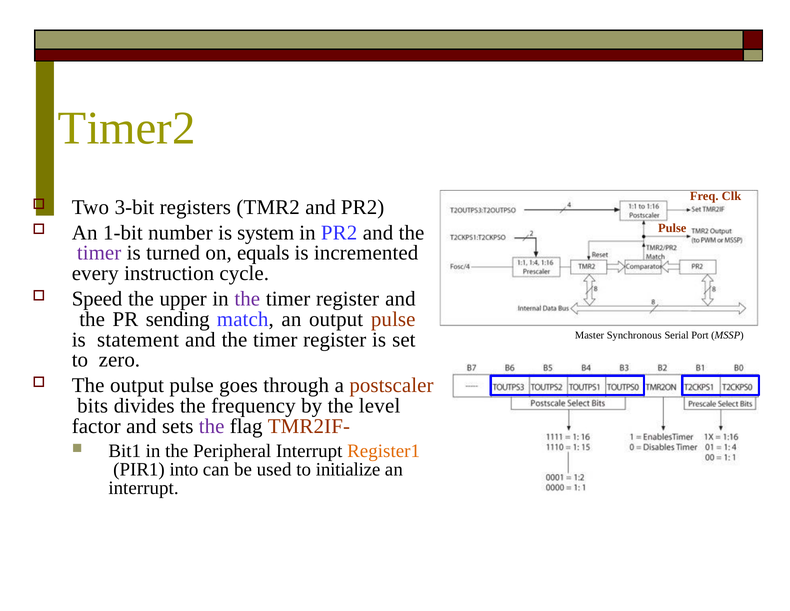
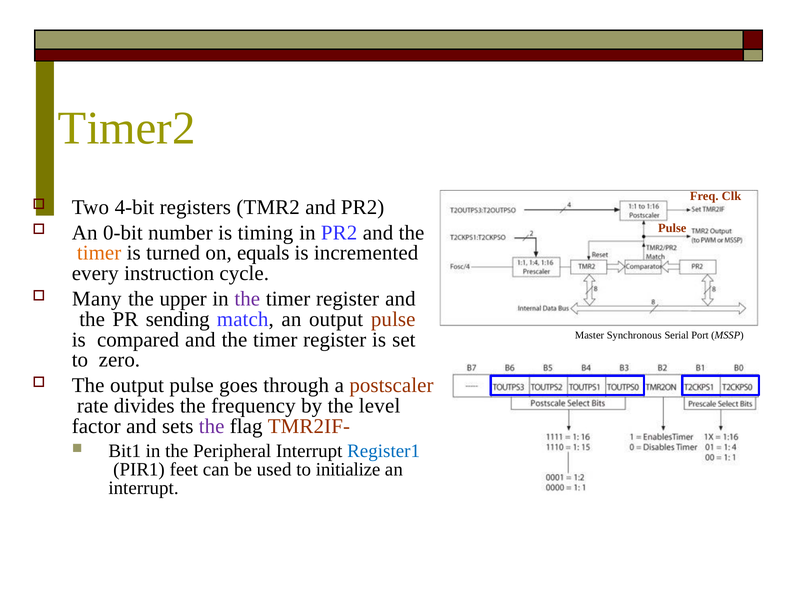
3-bit: 3-bit -> 4-bit (134, 207)
1-bit: 1-bit -> 0-bit (123, 232)
system: system -> timing (265, 232)
timer colour: purple -> orange (99, 253)
Speed: Speed -> Many (97, 299)
statement: statement -> compared (138, 339)
bits: bits -> rate (93, 405)
Register1 colour: orange -> blue (384, 451)
into: into -> feet (184, 469)
